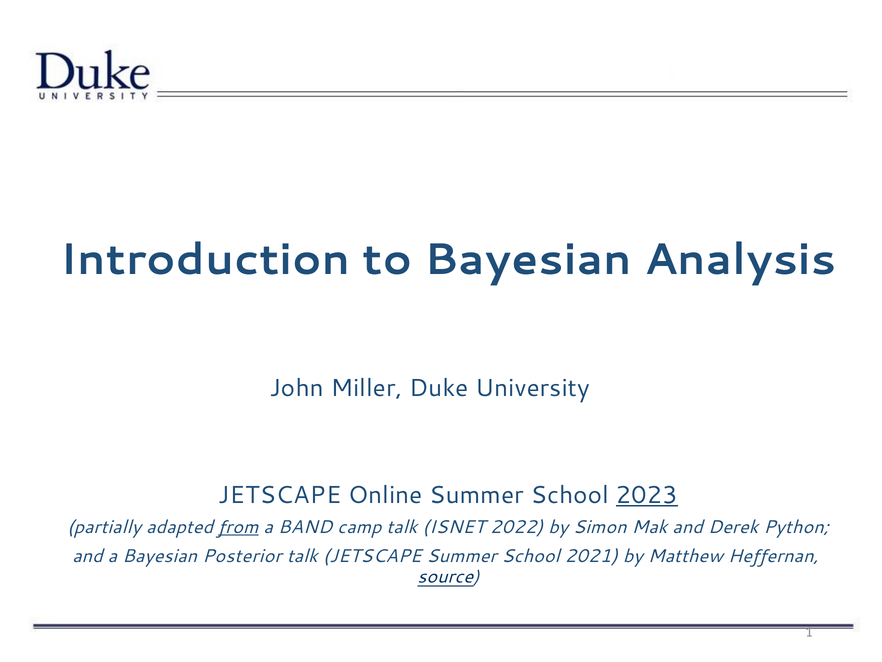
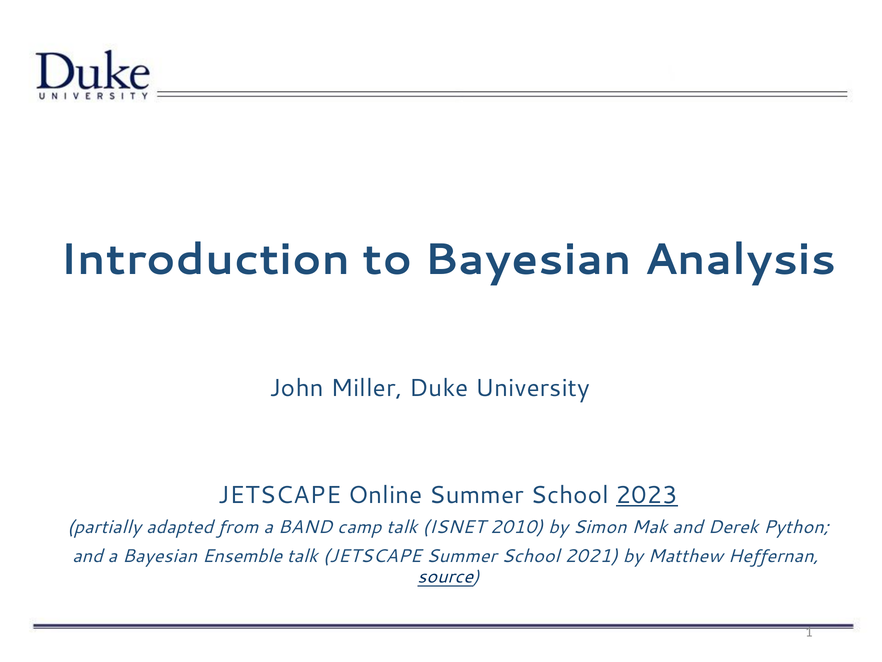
from underline: present -> none (238, 527)
2022: 2022 -> 2010 (517, 527)
Posterior: Posterior -> Ensemble (242, 556)
